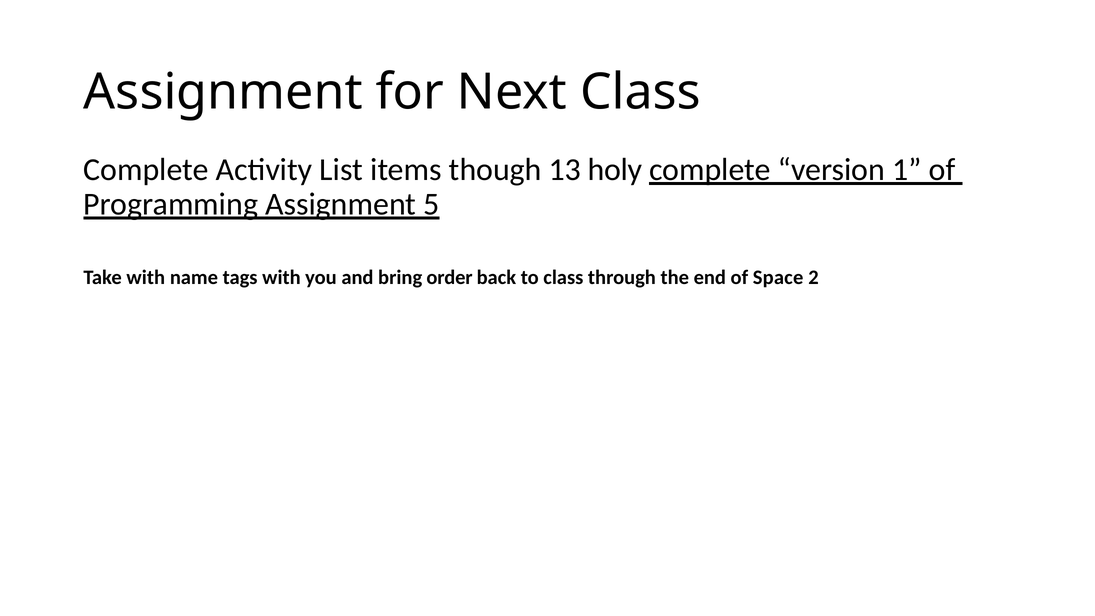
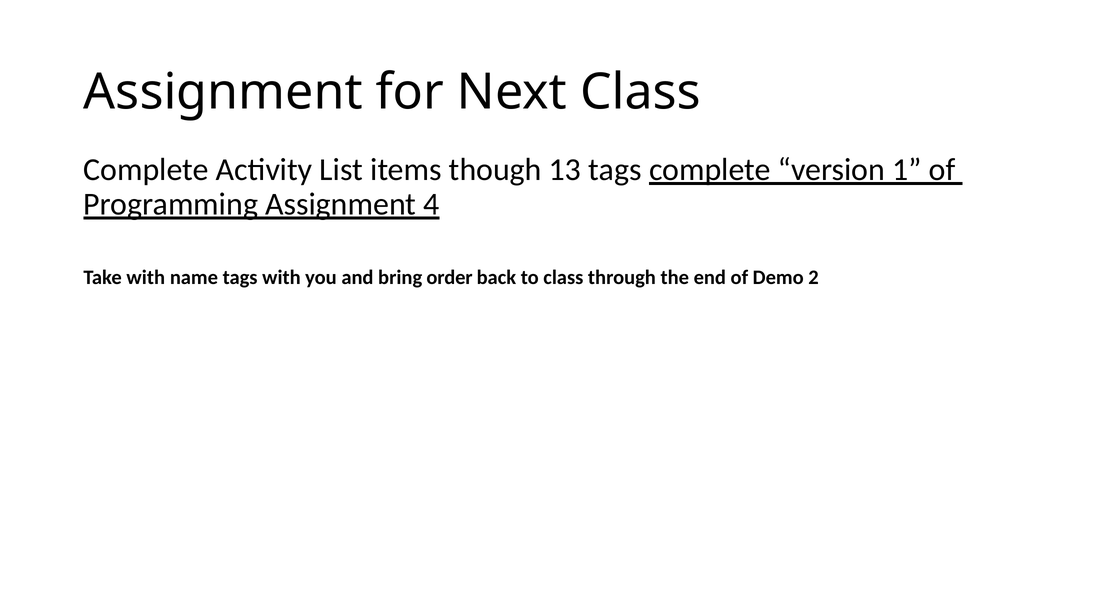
13 holy: holy -> tags (615, 170)
5: 5 -> 4 (431, 204)
Space: Space -> Demo (778, 278)
